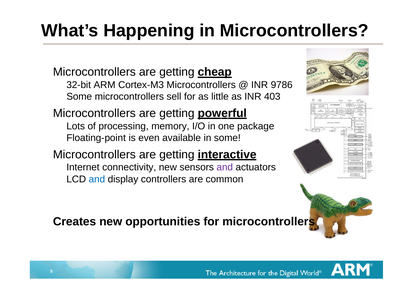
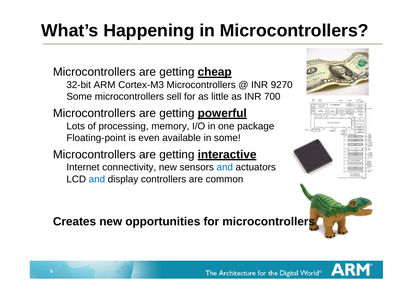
9786: 9786 -> 9270 (282, 85)
403: 403 -> 700 (272, 97)
and colour: purple -> blue (225, 167)
